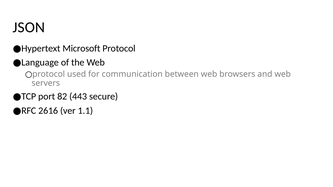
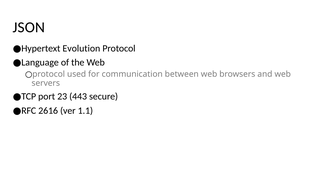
Microsoft: Microsoft -> Evolution (81, 48)
82: 82 -> 23 (62, 97)
